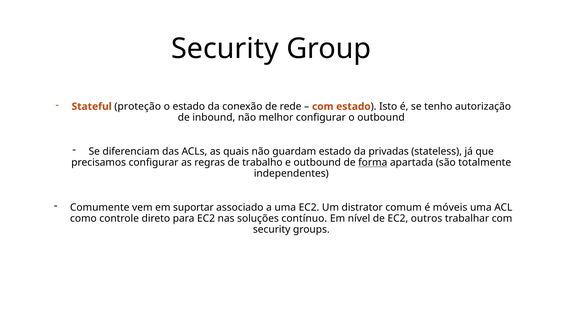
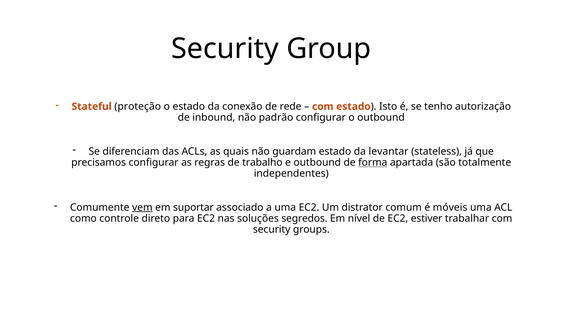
melhor: melhor -> padrão (276, 117)
privadas: privadas -> levantar (389, 151)
vem underline: none -> present (142, 207)
contínuo: contínuo -> segredos (304, 218)
outros: outros -> estiver (427, 218)
